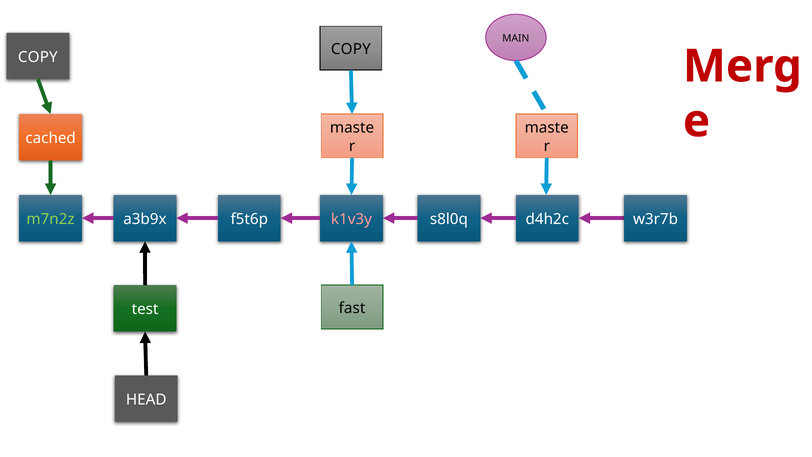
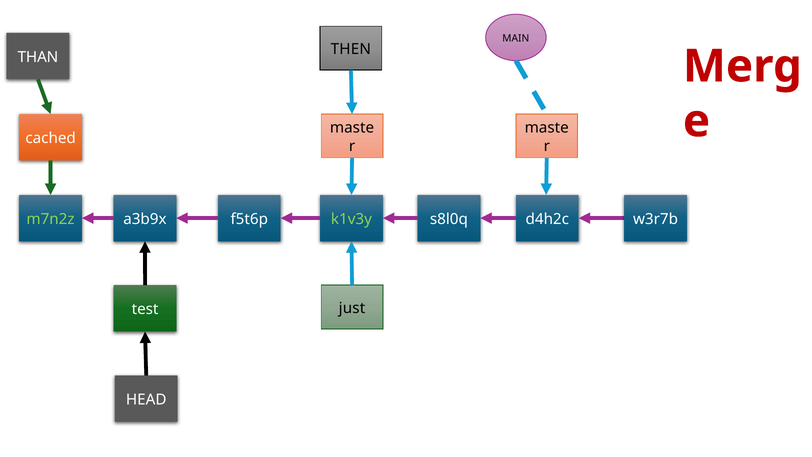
COPY: COPY -> THEN (351, 49)
COPY: COPY -> THAN (38, 57)
k1v3y colour: pink -> light green (351, 219)
fast: fast -> just (352, 308)
